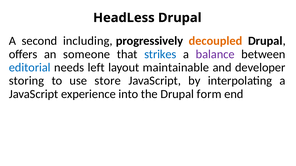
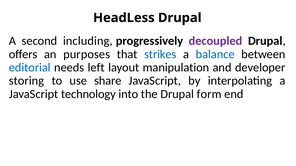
decoupled colour: orange -> purple (216, 41)
someone: someone -> purposes (87, 54)
balance colour: purple -> blue (215, 54)
maintainable: maintainable -> manipulation (176, 68)
store: store -> share (108, 81)
experience: experience -> technology (88, 94)
